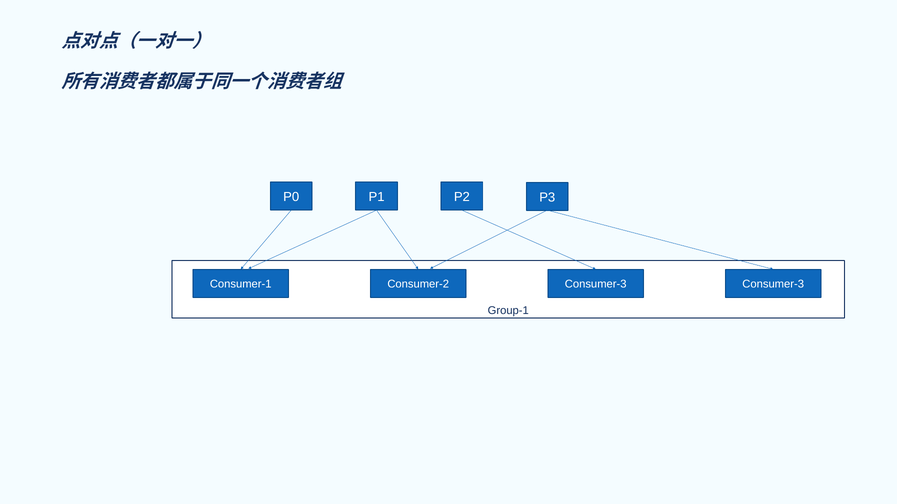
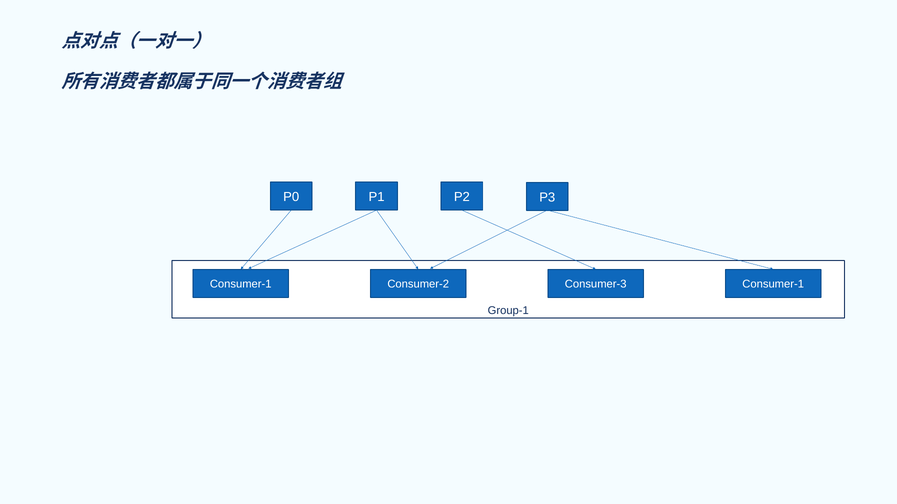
Consumer-3: Consumer-3 -> Consumer-1 (773, 284)
